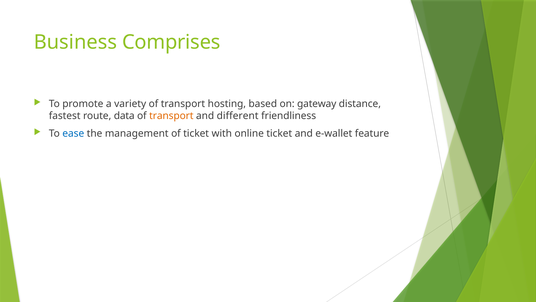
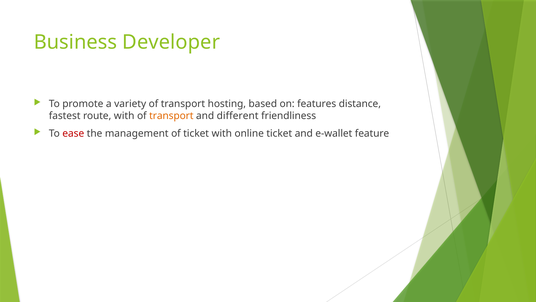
Comprises: Comprises -> Developer (171, 42)
gateway: gateway -> features (317, 104)
route data: data -> with (124, 116)
ease colour: blue -> red (73, 133)
